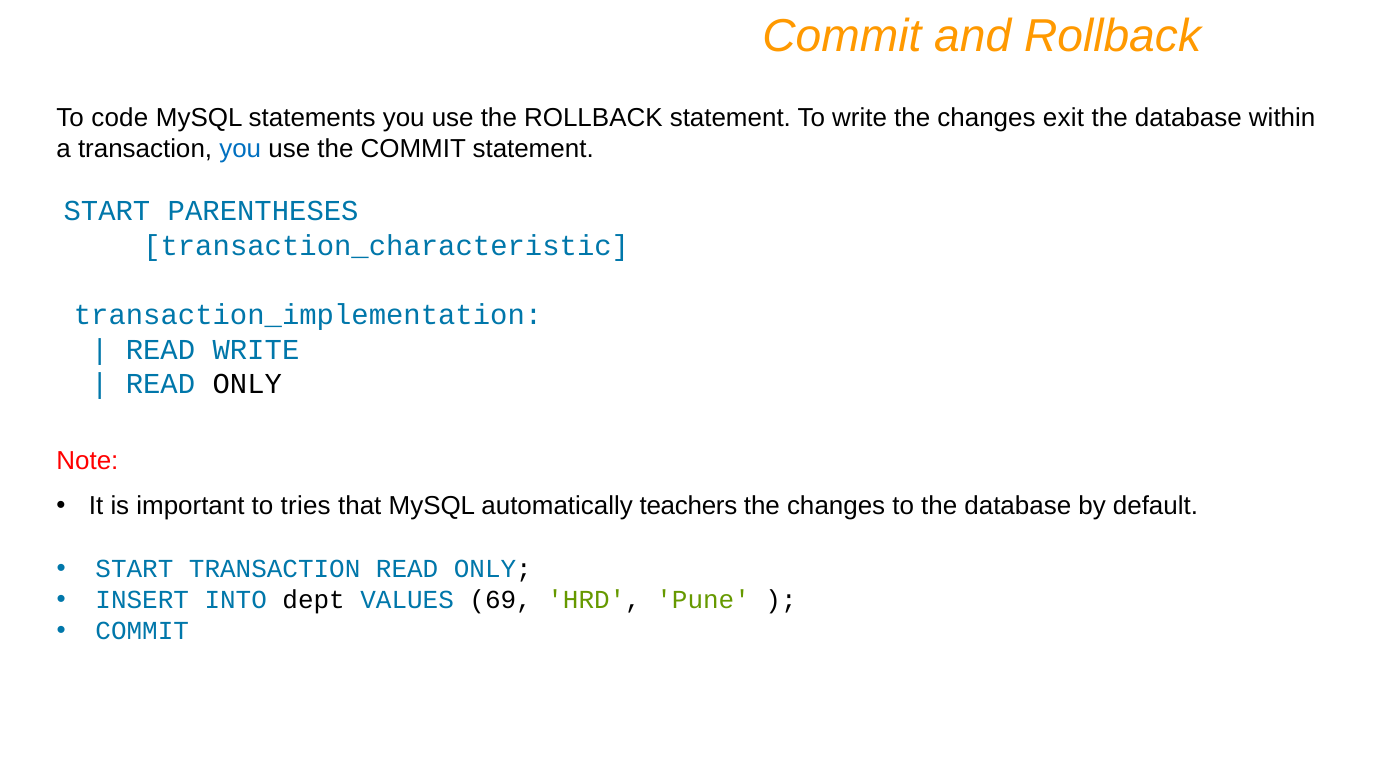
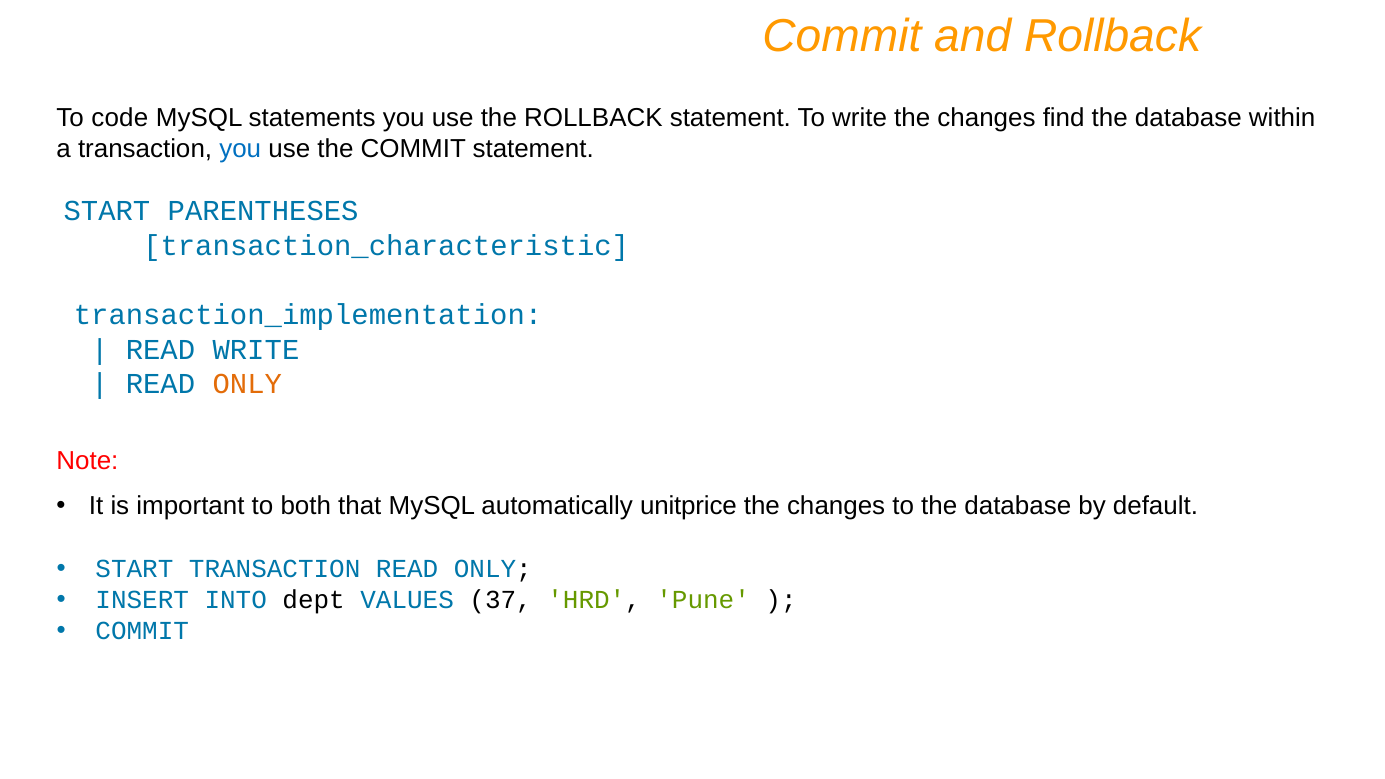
exit: exit -> find (1064, 118)
ONLY colour: black -> orange (247, 384)
tries: tries -> both (306, 506)
teachers: teachers -> unitprice (688, 506)
69: 69 -> 37 (501, 600)
